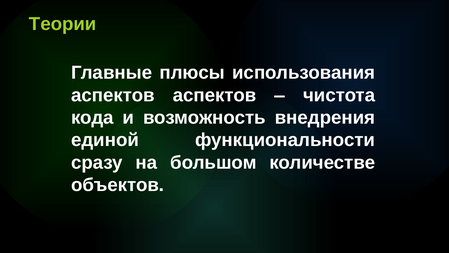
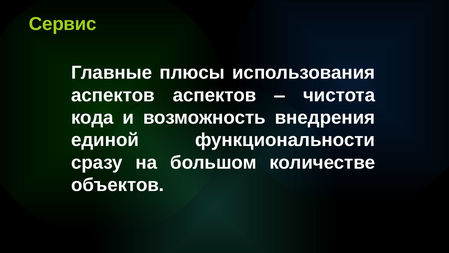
Теории: Теории -> Сервис (63, 24)
